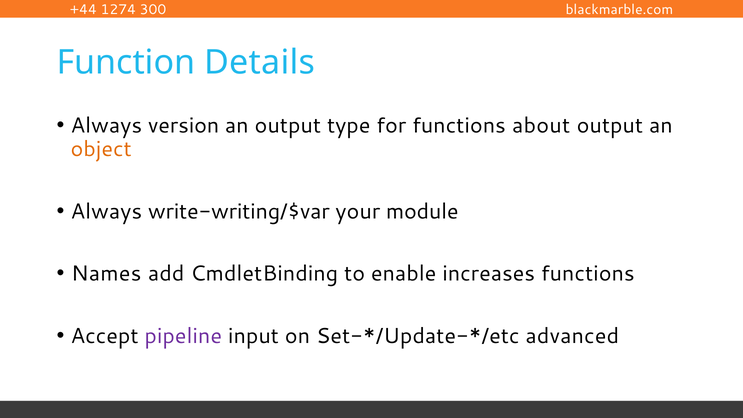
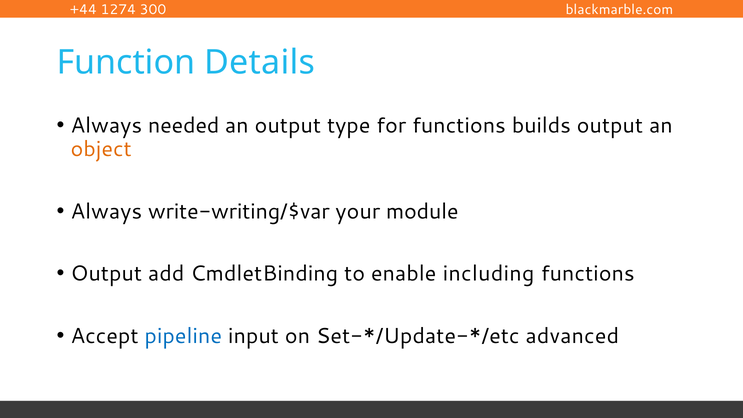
version: version -> needed (184, 126)
about: about -> builds (541, 126)
Names: Names -> Output (106, 274)
increases: increases -> including (489, 274)
pipeline colour: purple -> blue (183, 336)
